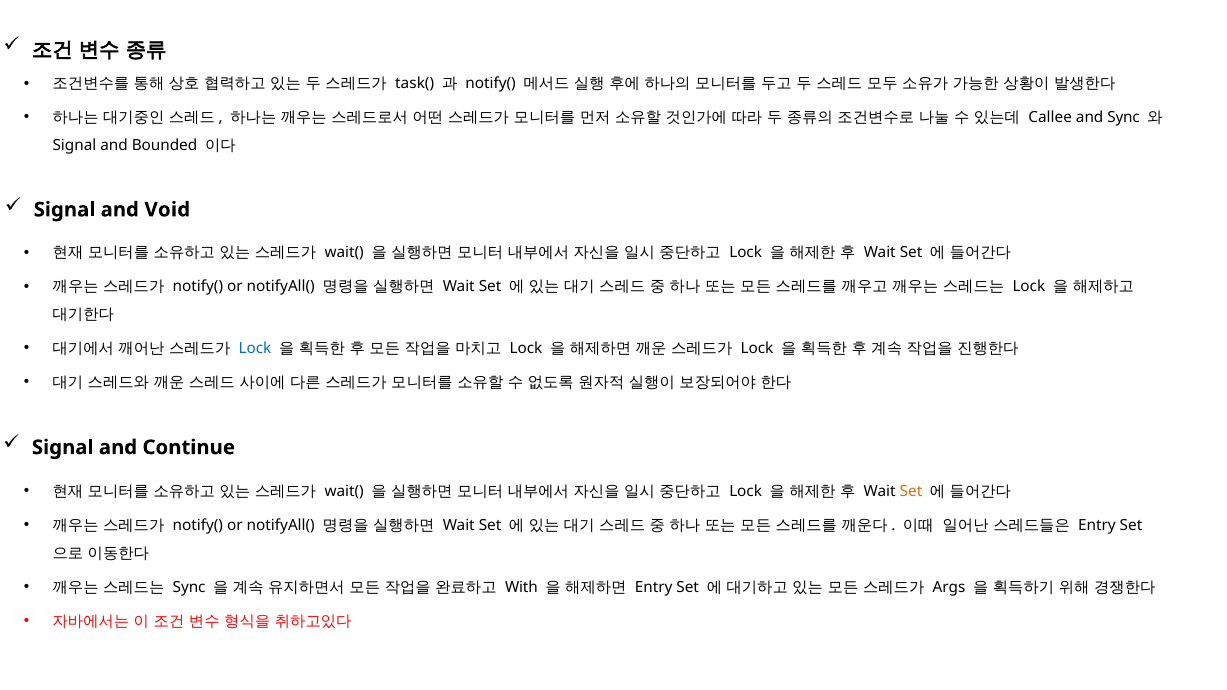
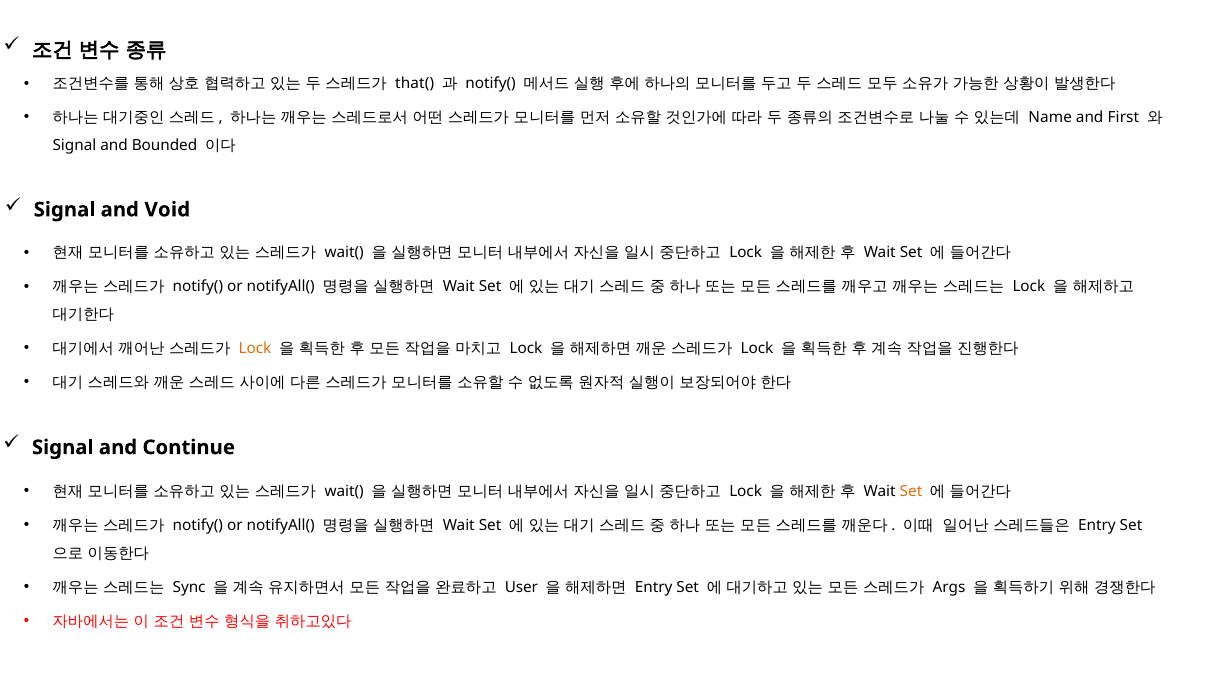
task(: task( -> that( (415, 84)
Callee: Callee -> Name (1050, 118)
and Sync: Sync -> First (1123, 118)
Lock colour: blue -> orange (255, 348)
With: With -> User (521, 587)
